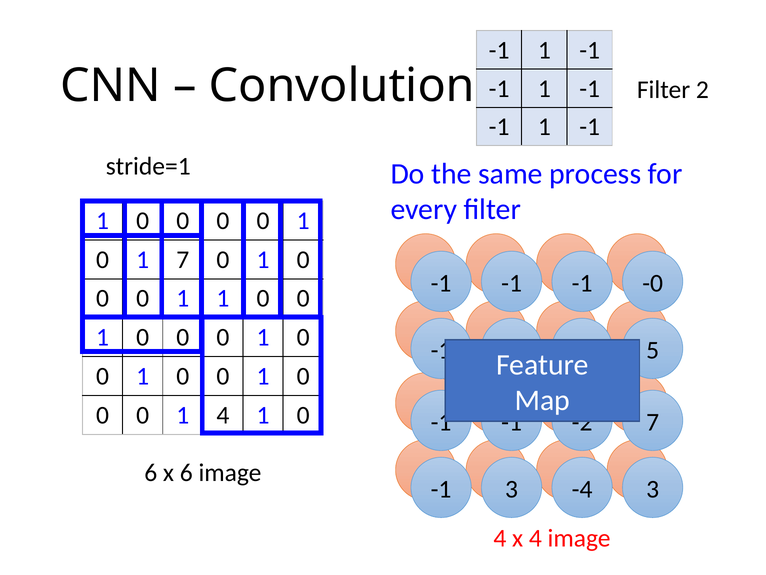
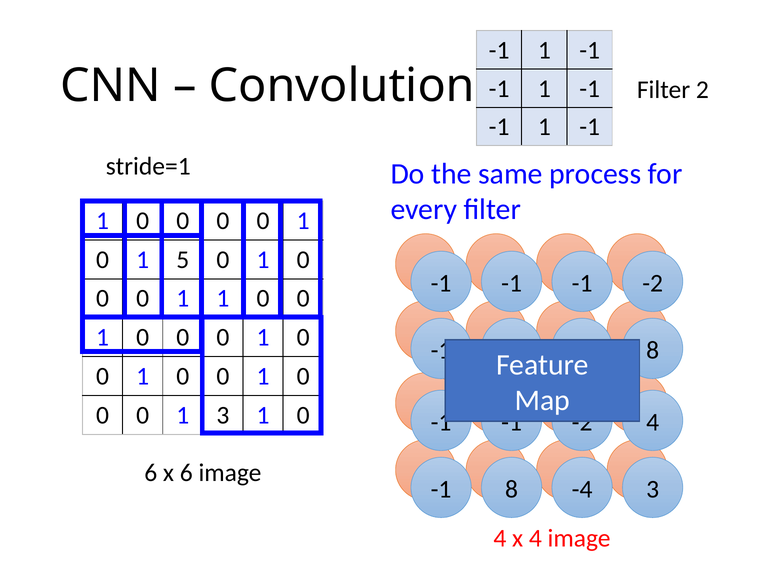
1 7: 7 -> 5 (183, 259)
-1 -1 -1 -0: -0 -> -2 (653, 283)
5: 5 -> 8 (653, 350)
0 0 1 4: 4 -> 3 (223, 415)
7: 7 -> 4 (653, 422)
-1 3: 3 -> 8 (512, 489)
